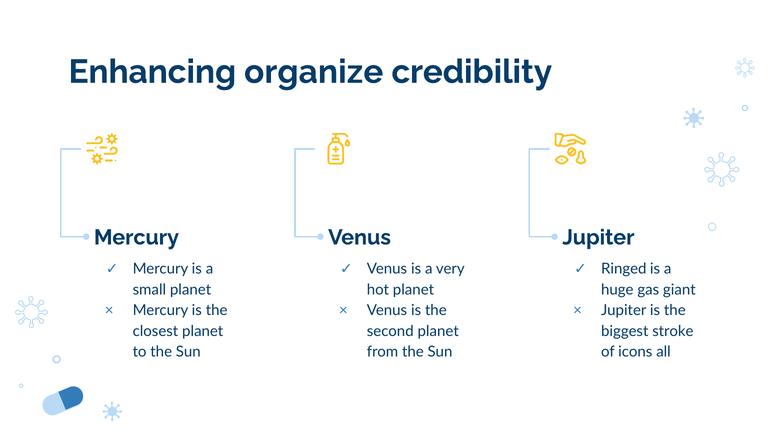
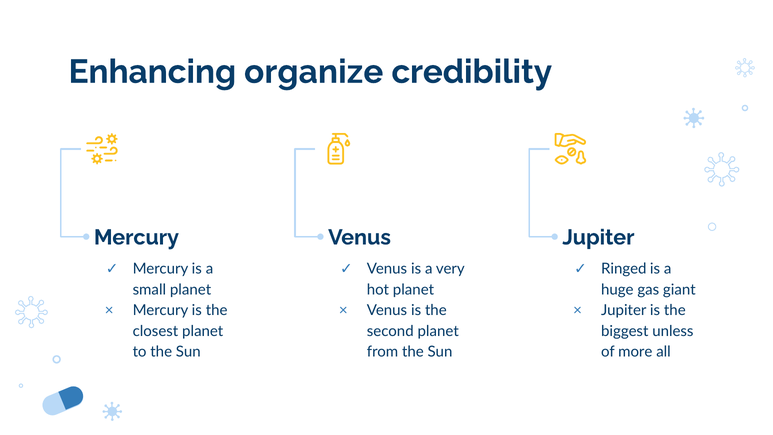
stroke: stroke -> unless (673, 331)
icons: icons -> more (635, 352)
